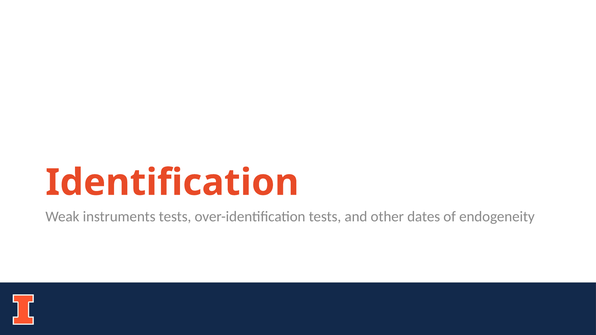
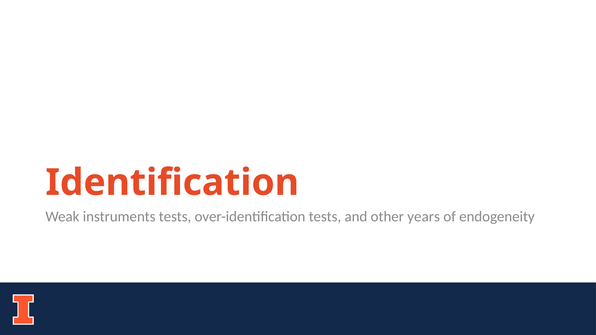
dates: dates -> years (424, 217)
